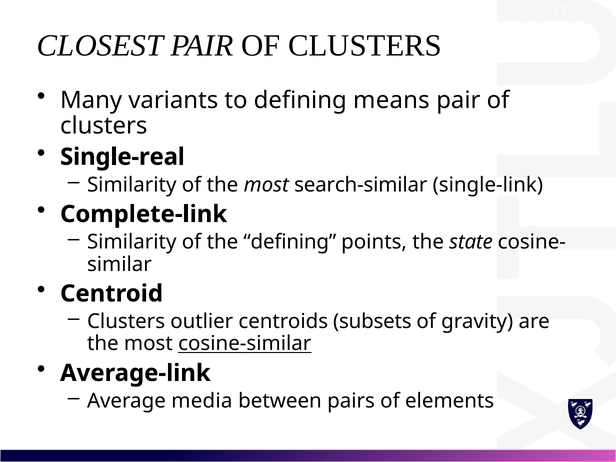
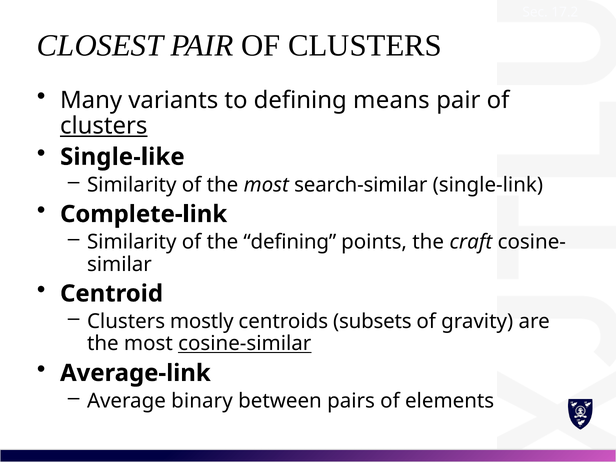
clusters underline: none -> present (104, 126)
Single-real: Single-real -> Single-like (122, 157)
state: state -> craft (471, 242)
outlier: outlier -> mostly (202, 322)
media: media -> binary (202, 401)
